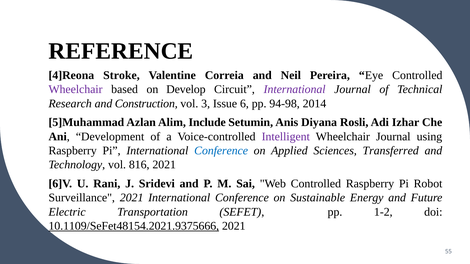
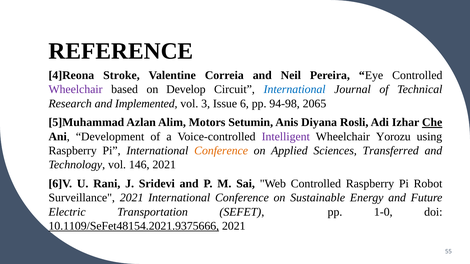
International colour: purple -> blue (295, 90)
Construction: Construction -> Implemented (146, 104)
2014: 2014 -> 2065 (314, 104)
Include: Include -> Motors (207, 123)
Che underline: none -> present (432, 123)
Wheelchair Journal: Journal -> Yorozu (393, 137)
Conference colour: blue -> orange (221, 151)
816: 816 -> 146 (139, 165)
1-2: 1-2 -> 1-0 (383, 212)
